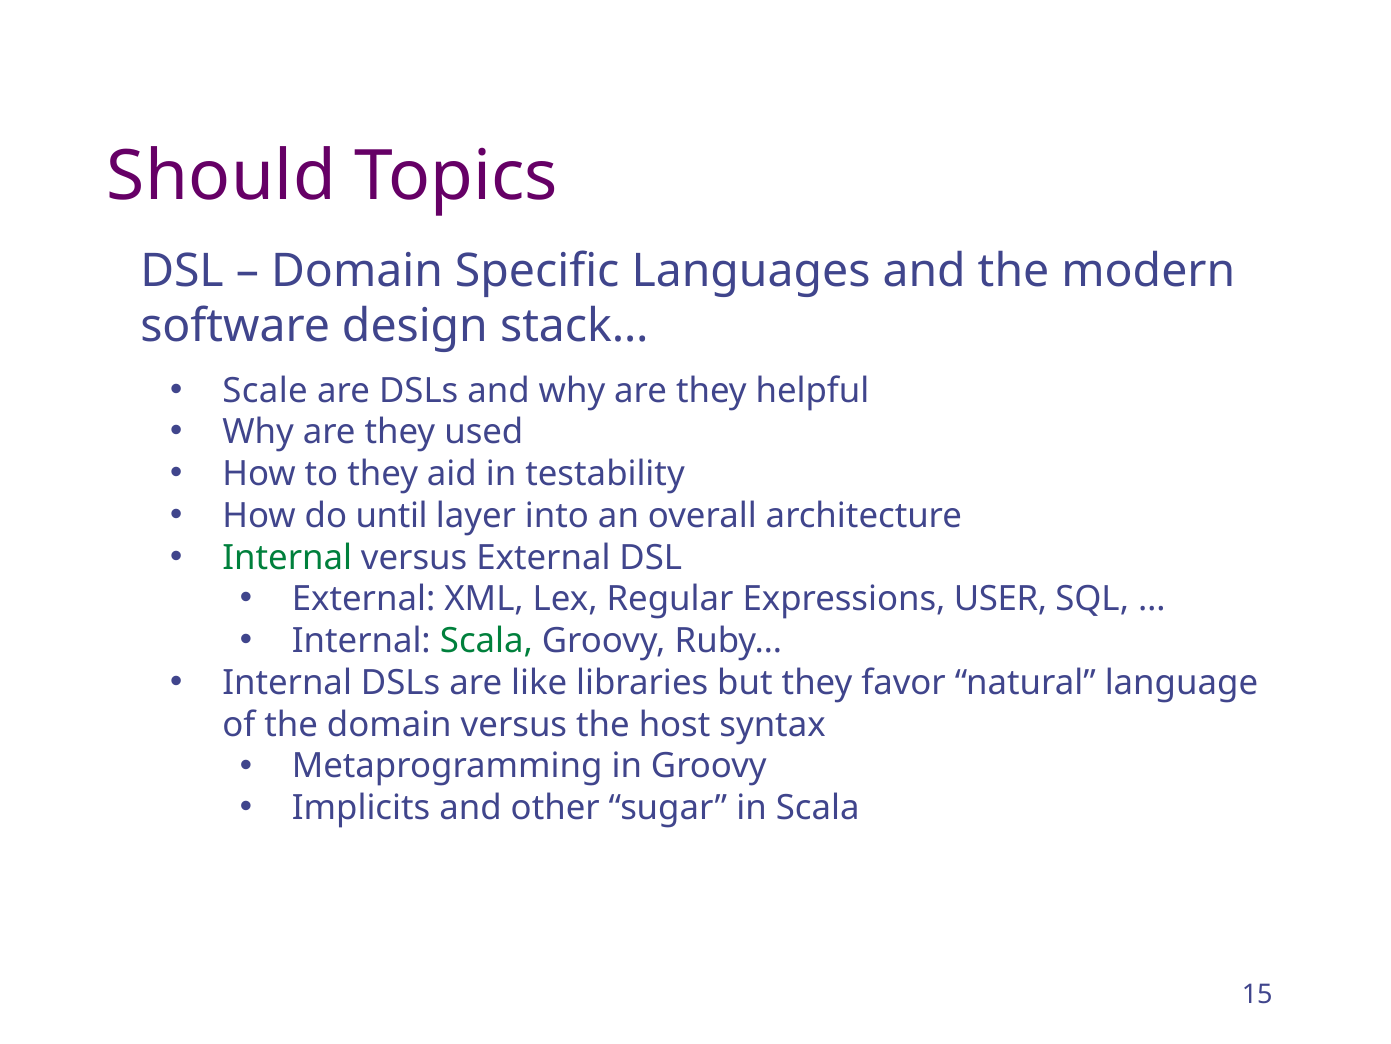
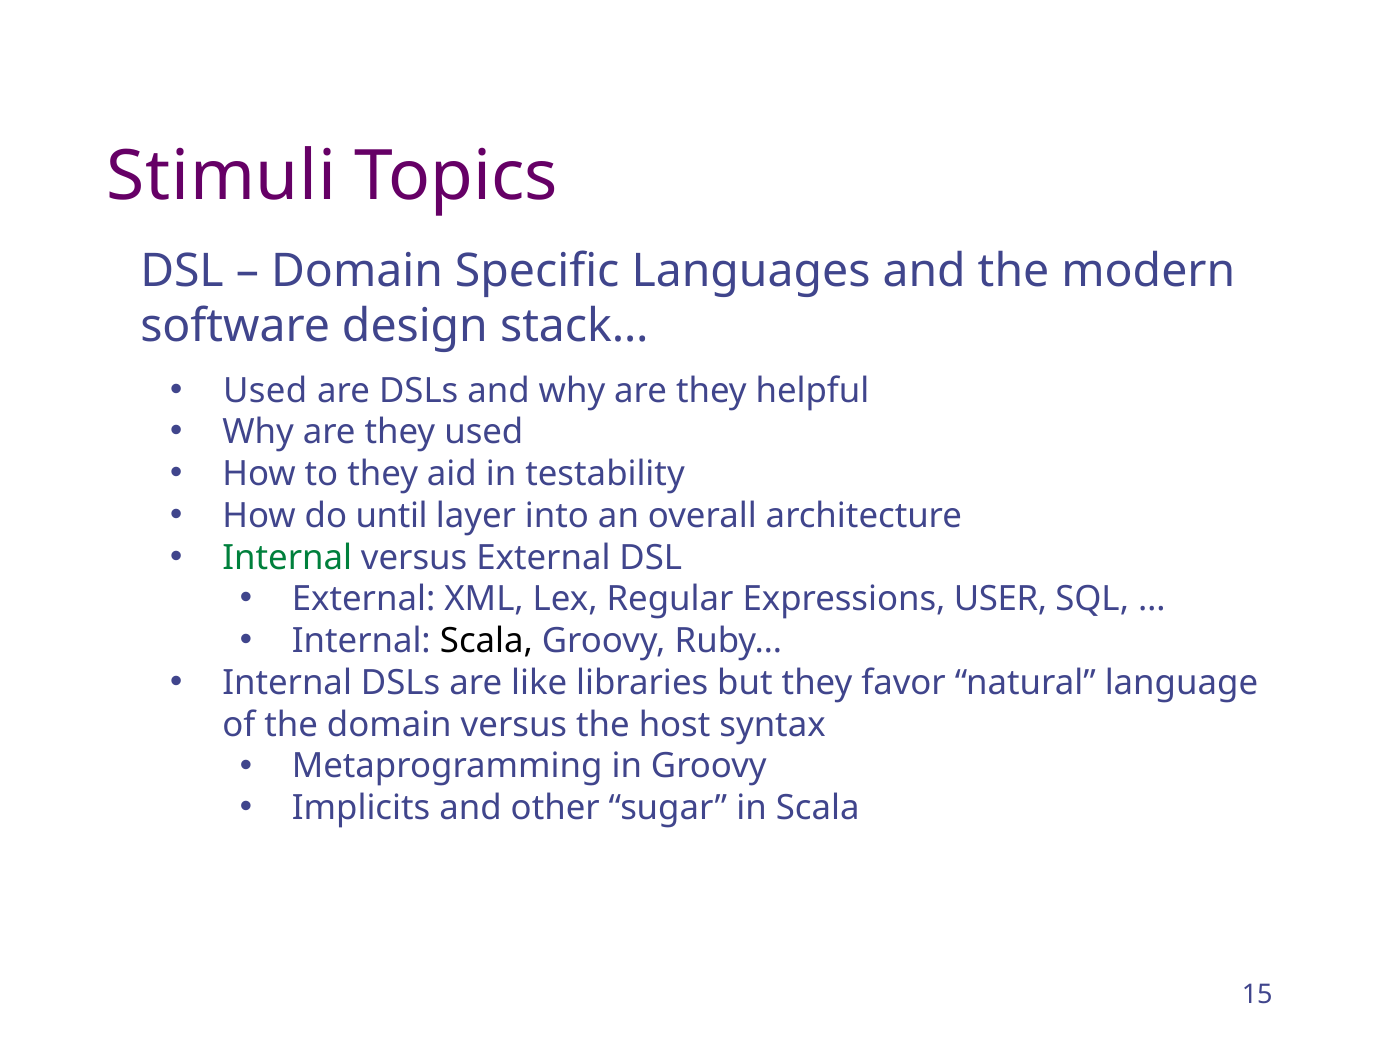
Should: Should -> Stimuli (221, 176)
Scale: Scale -> Used (265, 390)
Scala colour: green -> black (486, 641)
